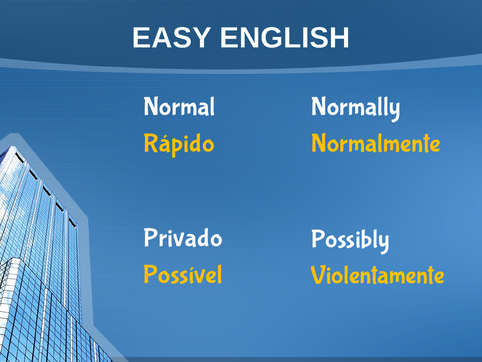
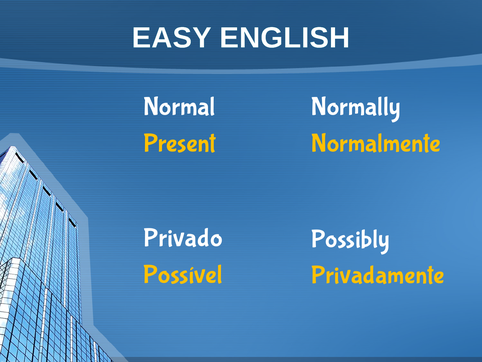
Rápido: Rápido -> Present (179, 142)
Violentamente: Violentamente -> Privadamente (377, 274)
